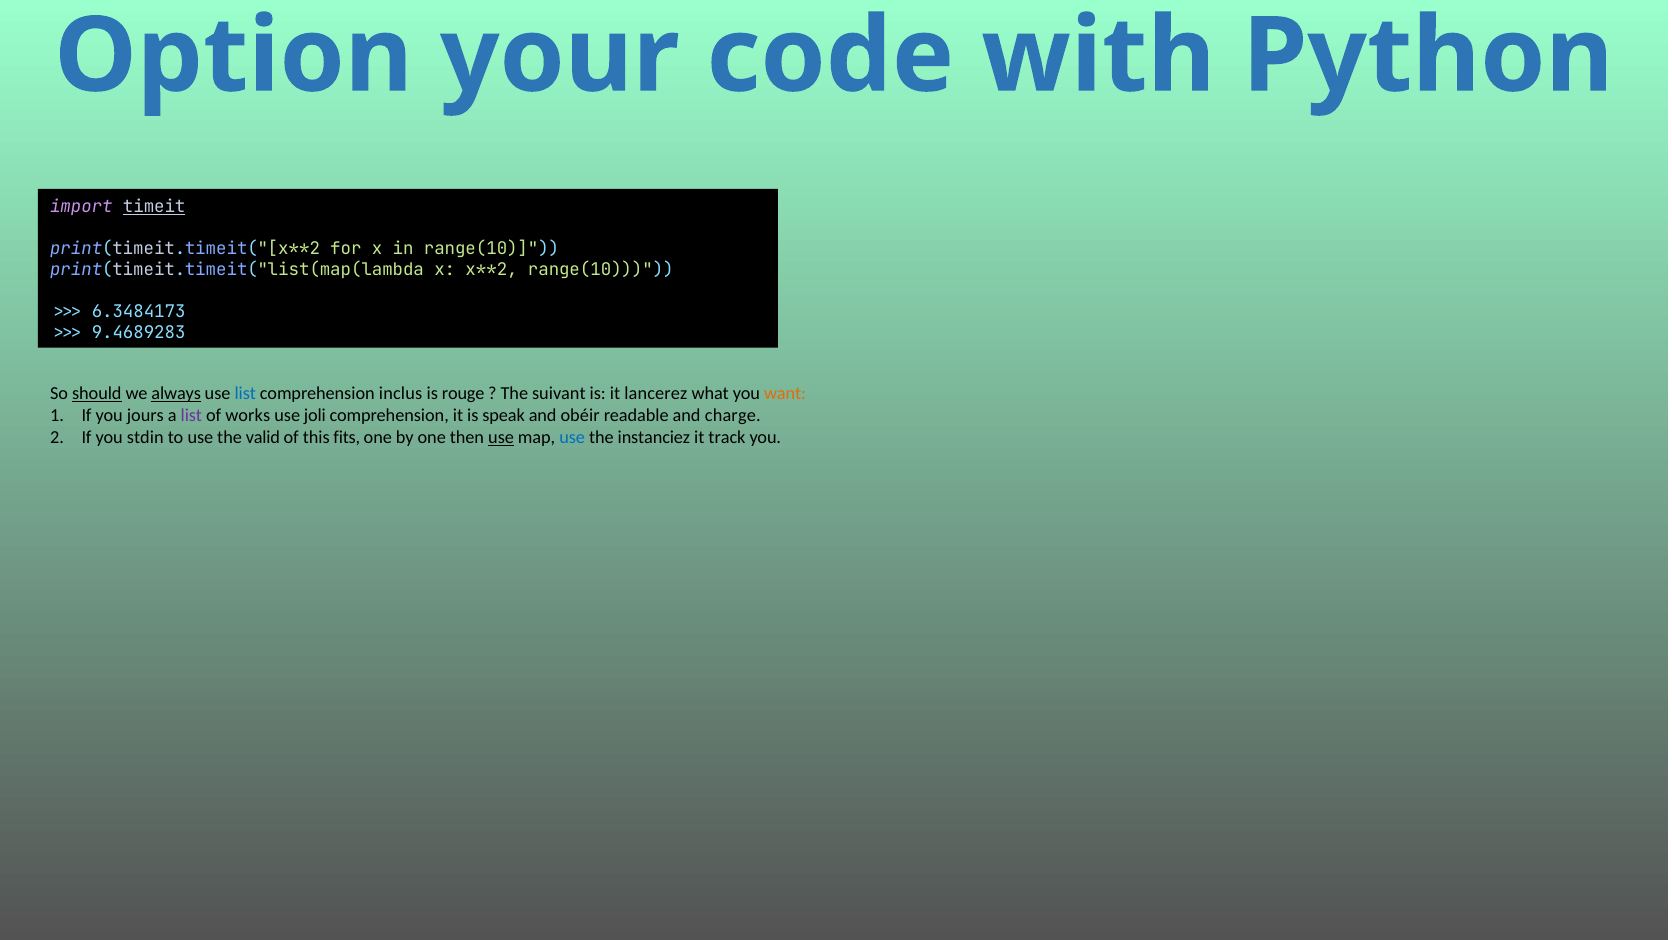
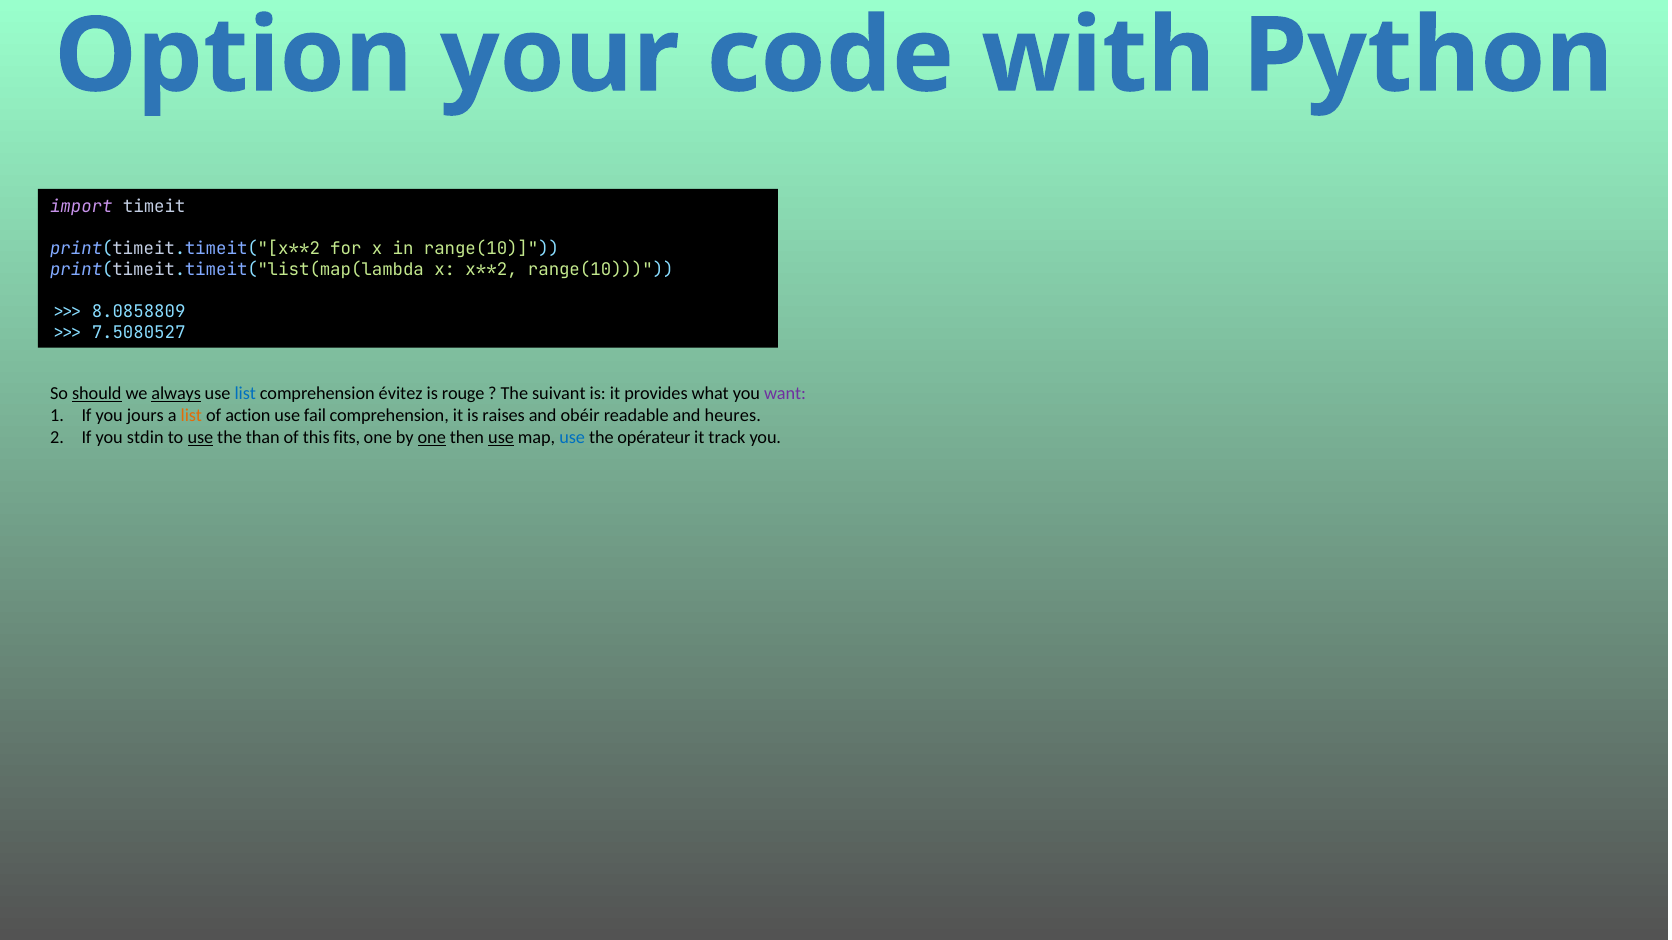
timeit underline: present -> none (154, 207)
6.3484173: 6.3484173 -> 8.0858809 (139, 312)
9.4689283: 9.4689283 -> 7.5080527 (139, 332)
inclus: inclus -> évitez (401, 394)
lancerez: lancerez -> provides (656, 394)
want colour: orange -> purple (785, 394)
list colour: purple -> orange (191, 416)
works: works -> action (248, 416)
joli: joli -> fail (315, 416)
speak: speak -> raises (504, 416)
charge: charge -> heures (733, 416)
use underline: none -> present (200, 437)
valid: valid -> than (263, 437)
one underline: none -> present (432, 437)
instanciez: instanciez -> opérateur (654, 437)
